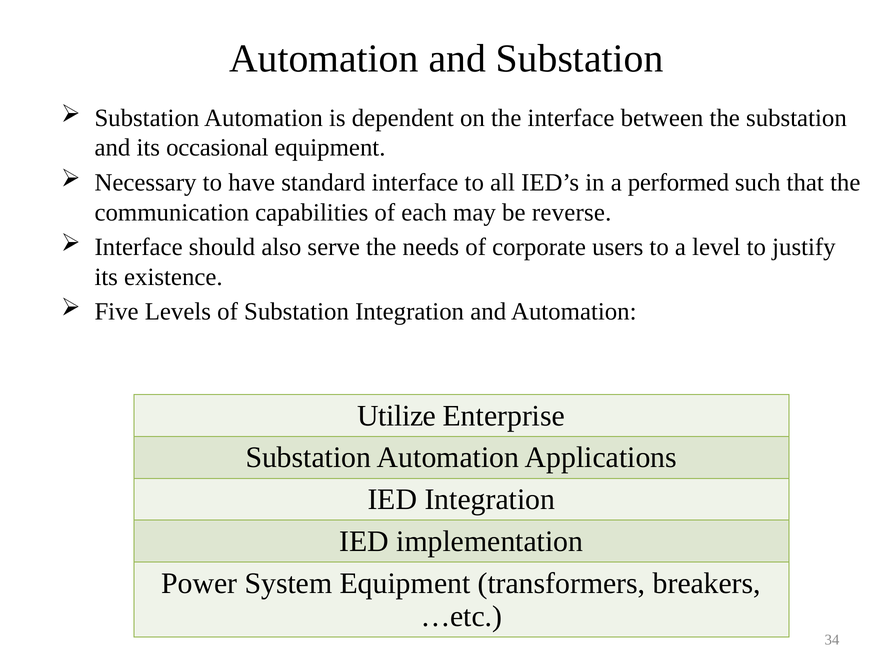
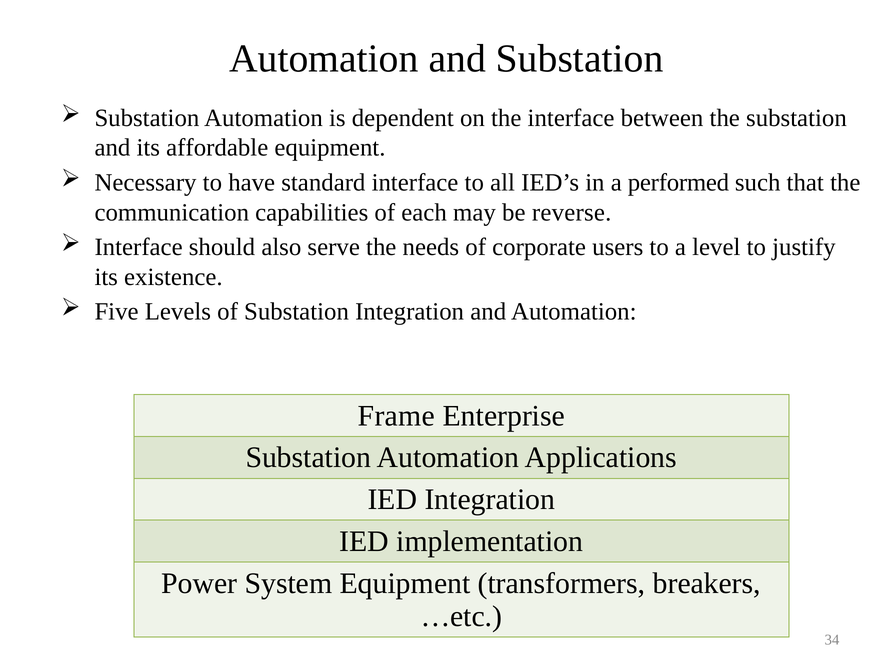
occasional: occasional -> affordable (217, 148)
Utilize: Utilize -> Frame (396, 416)
